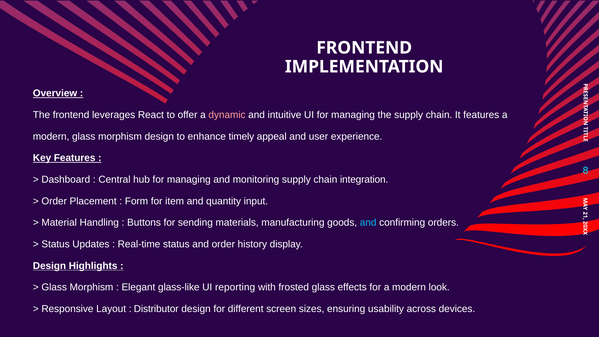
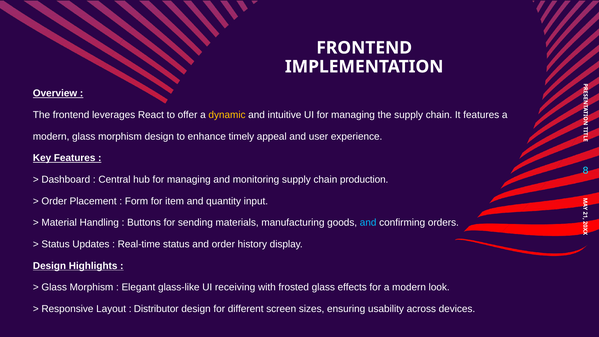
dynamic colour: pink -> yellow (227, 115)
integration: integration -> production (364, 180)
reporting: reporting -> receiving (235, 287)
